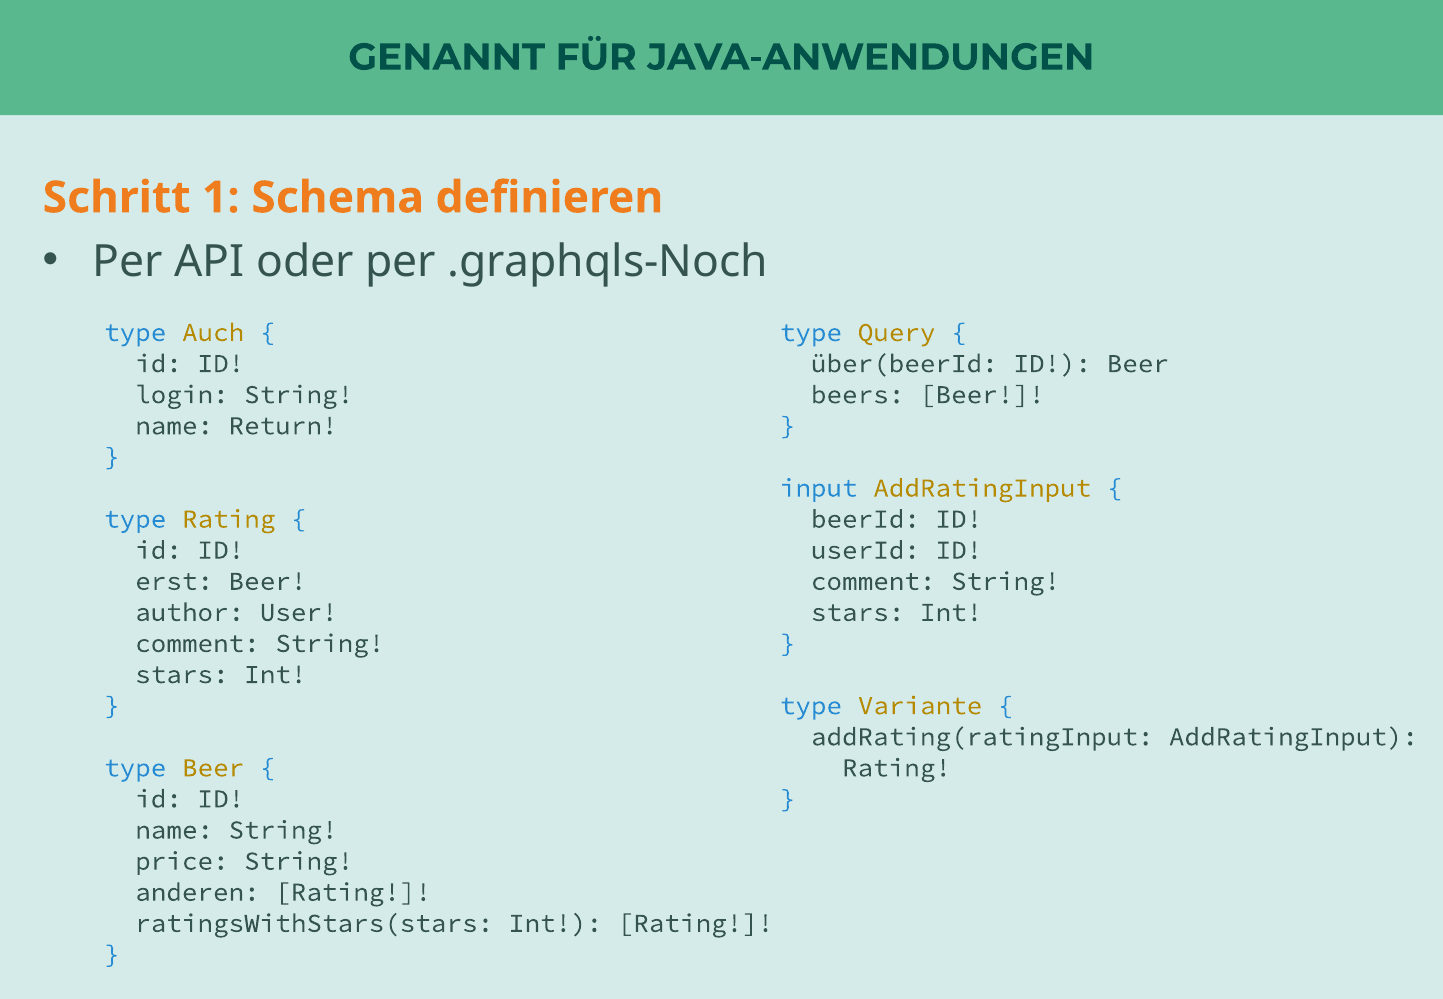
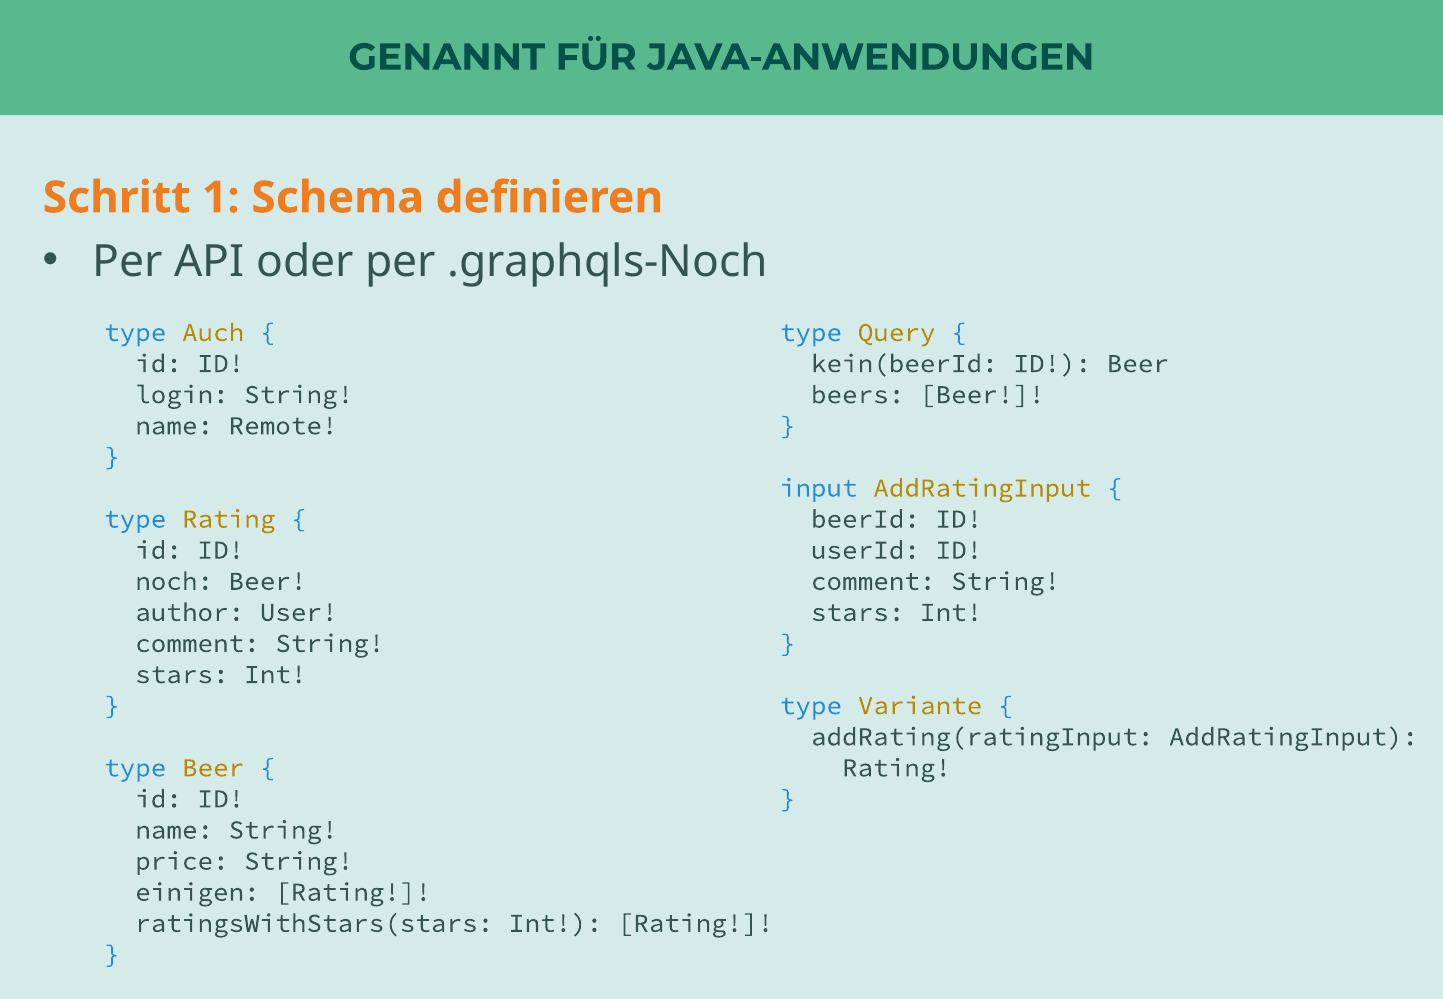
über(beerId: über(beerId -> kein(beerId (904, 364)
Return: Return -> Remote (283, 426)
erst: erst -> noch (174, 581)
anderen: anderen -> einigen (197, 892)
